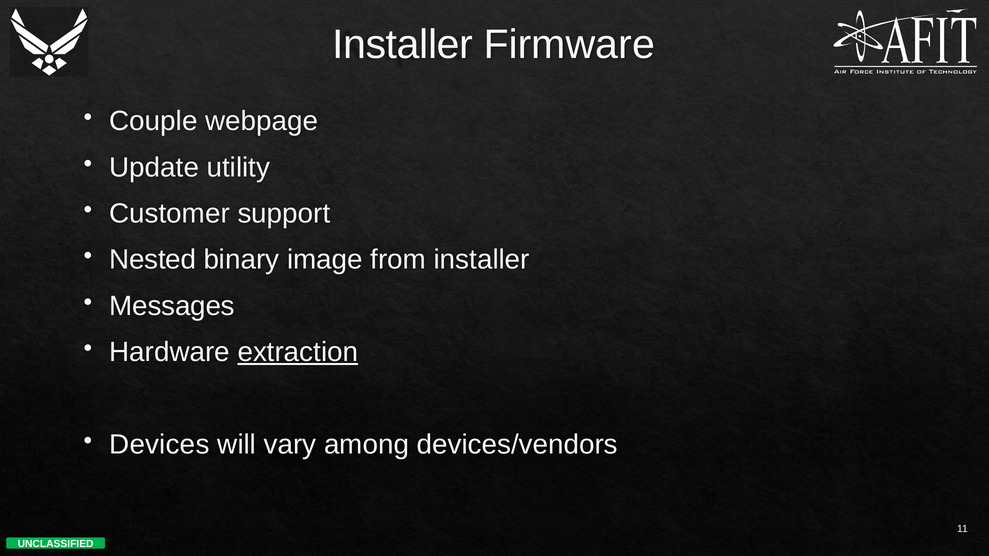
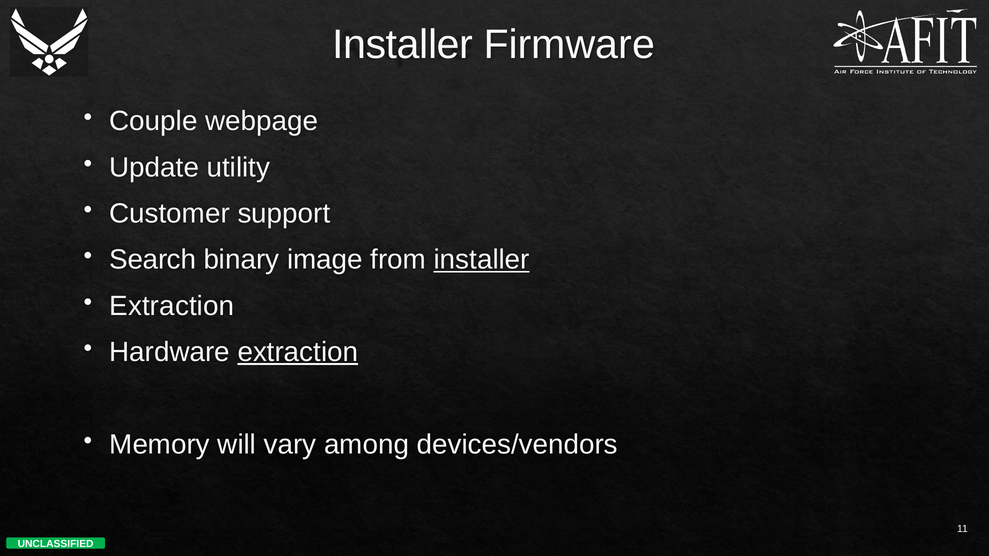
Nested: Nested -> Search (153, 260)
installer underline: none -> present (482, 260)
Messages: Messages -> Extraction (172, 306)
Devices: Devices -> Memory (160, 445)
